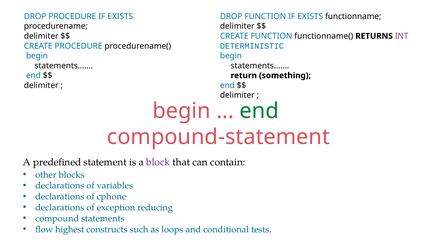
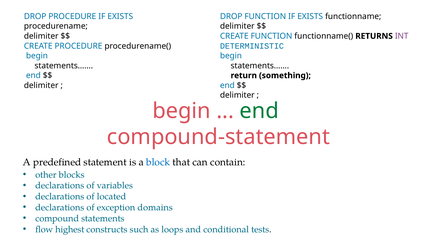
block colour: purple -> blue (158, 162)
cphone: cphone -> located (112, 196)
reducing: reducing -> domains (155, 207)
